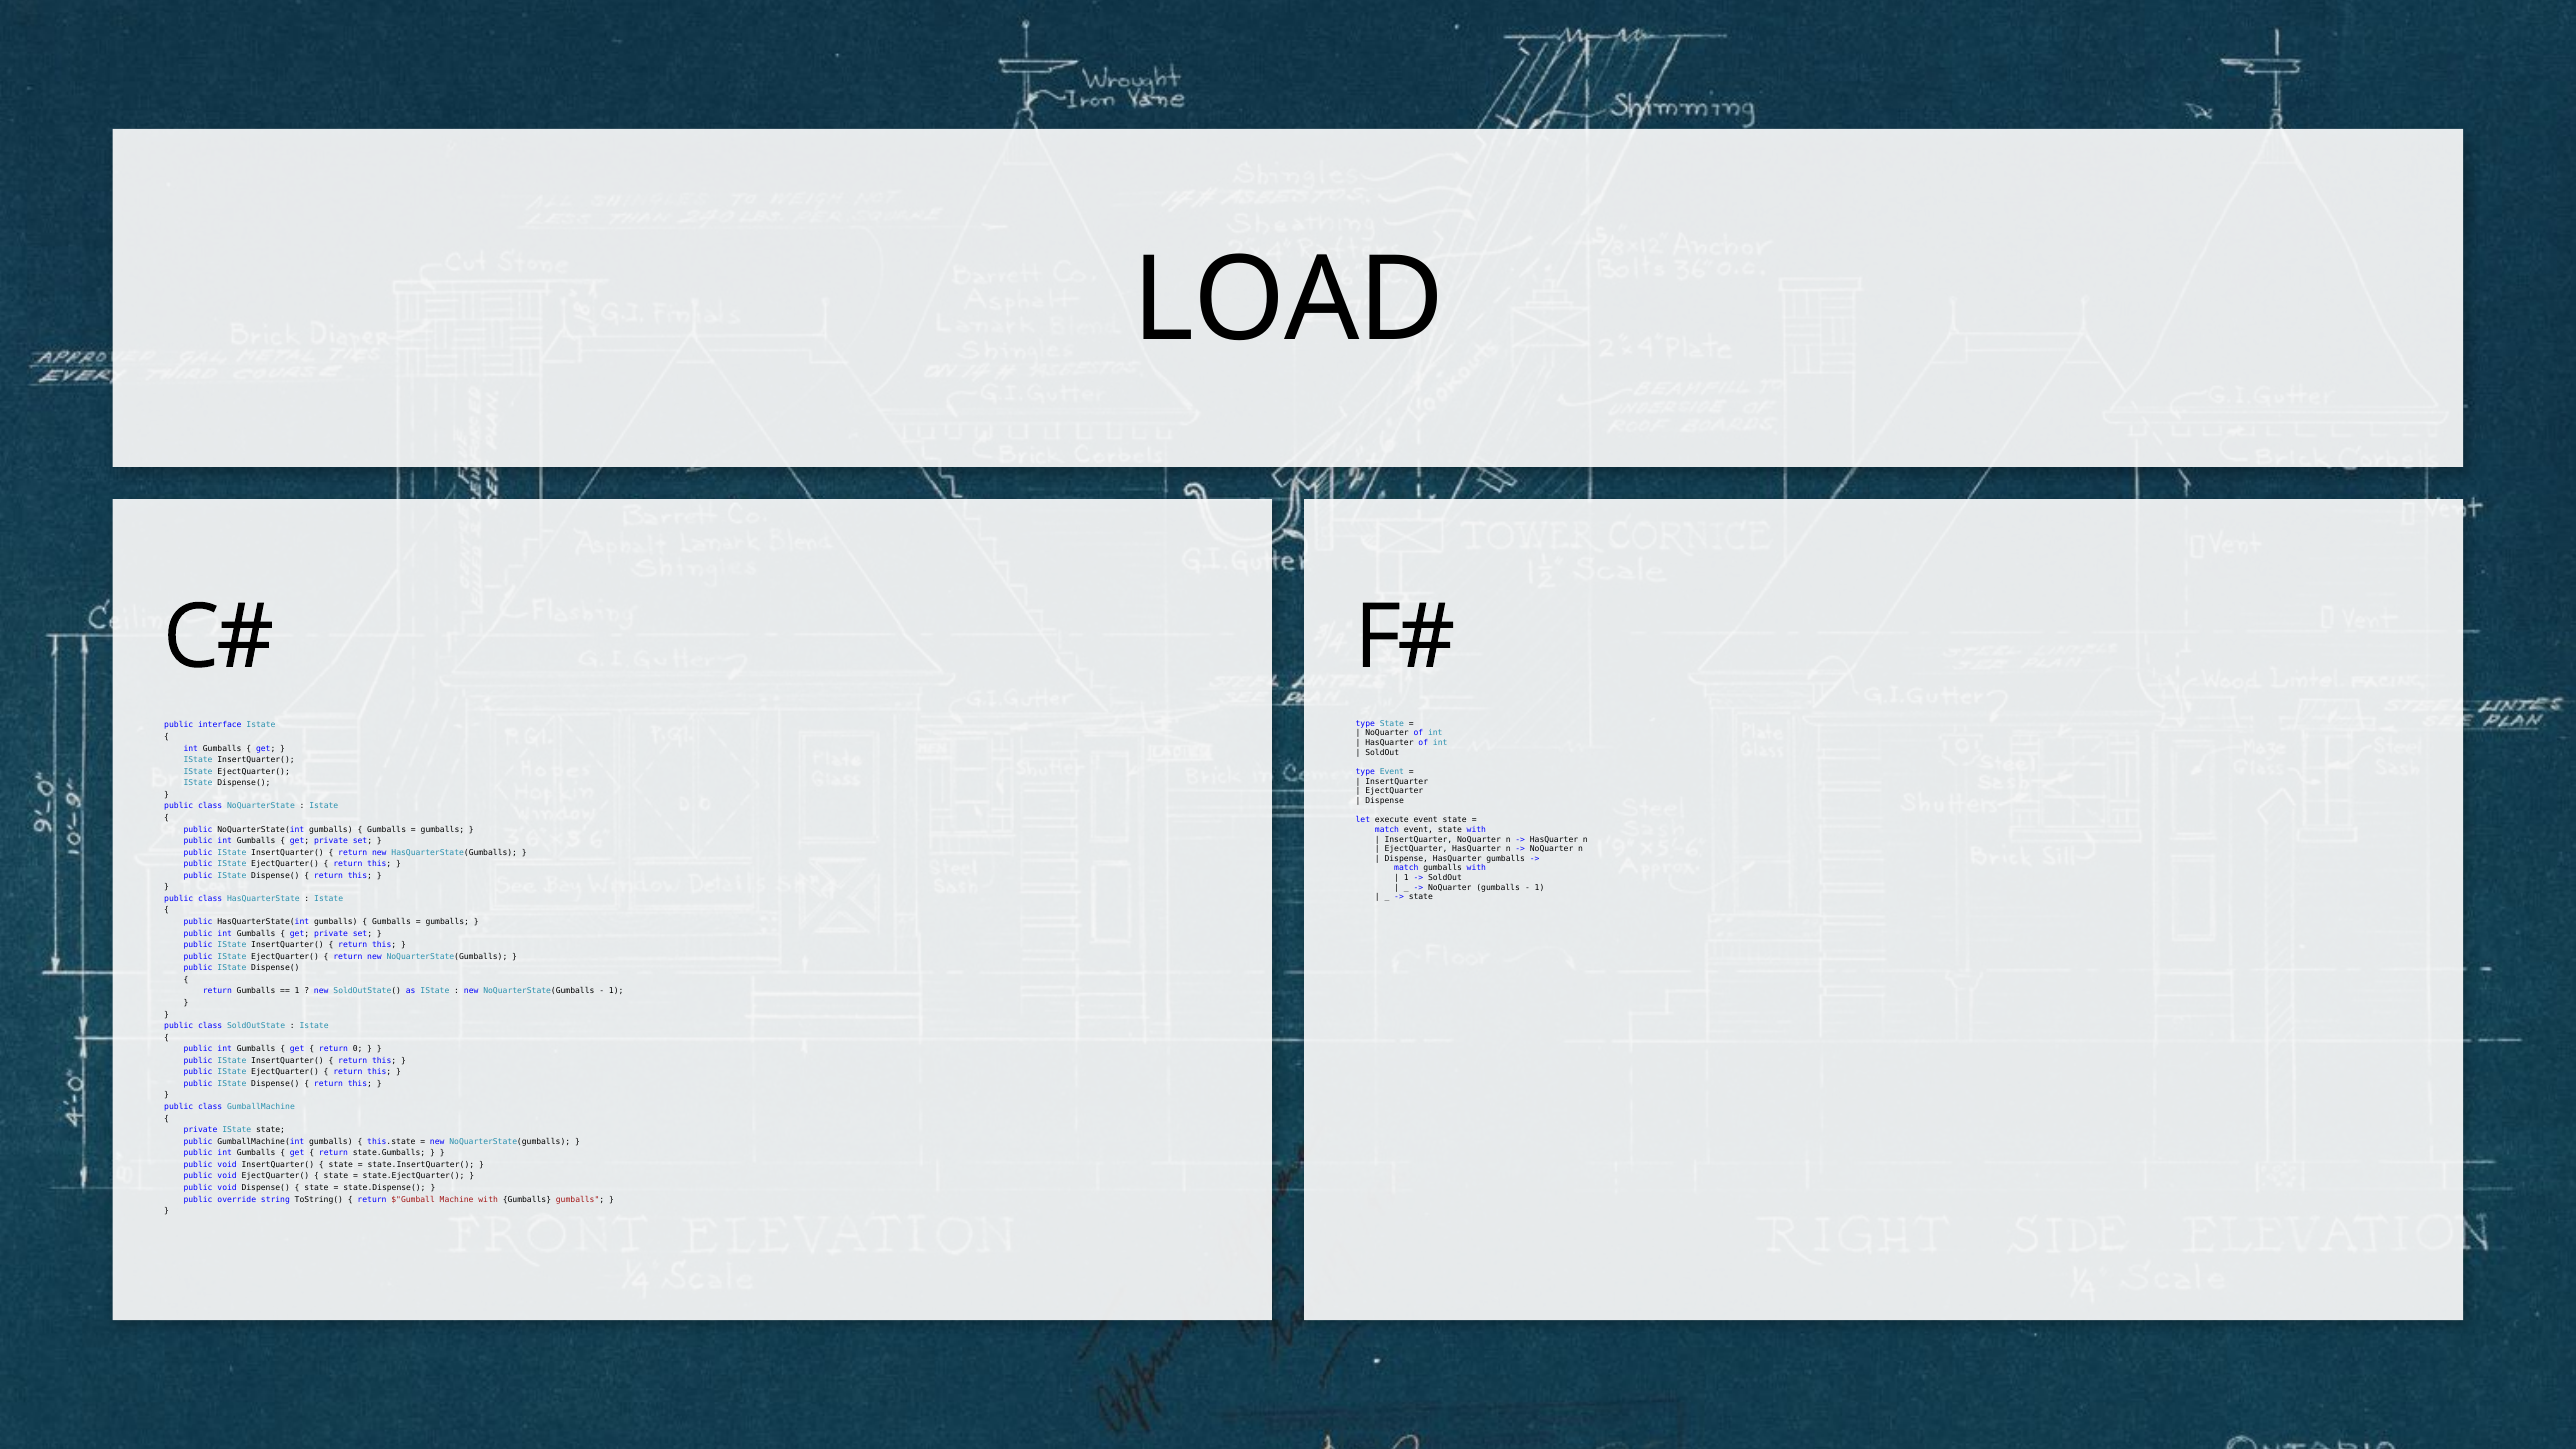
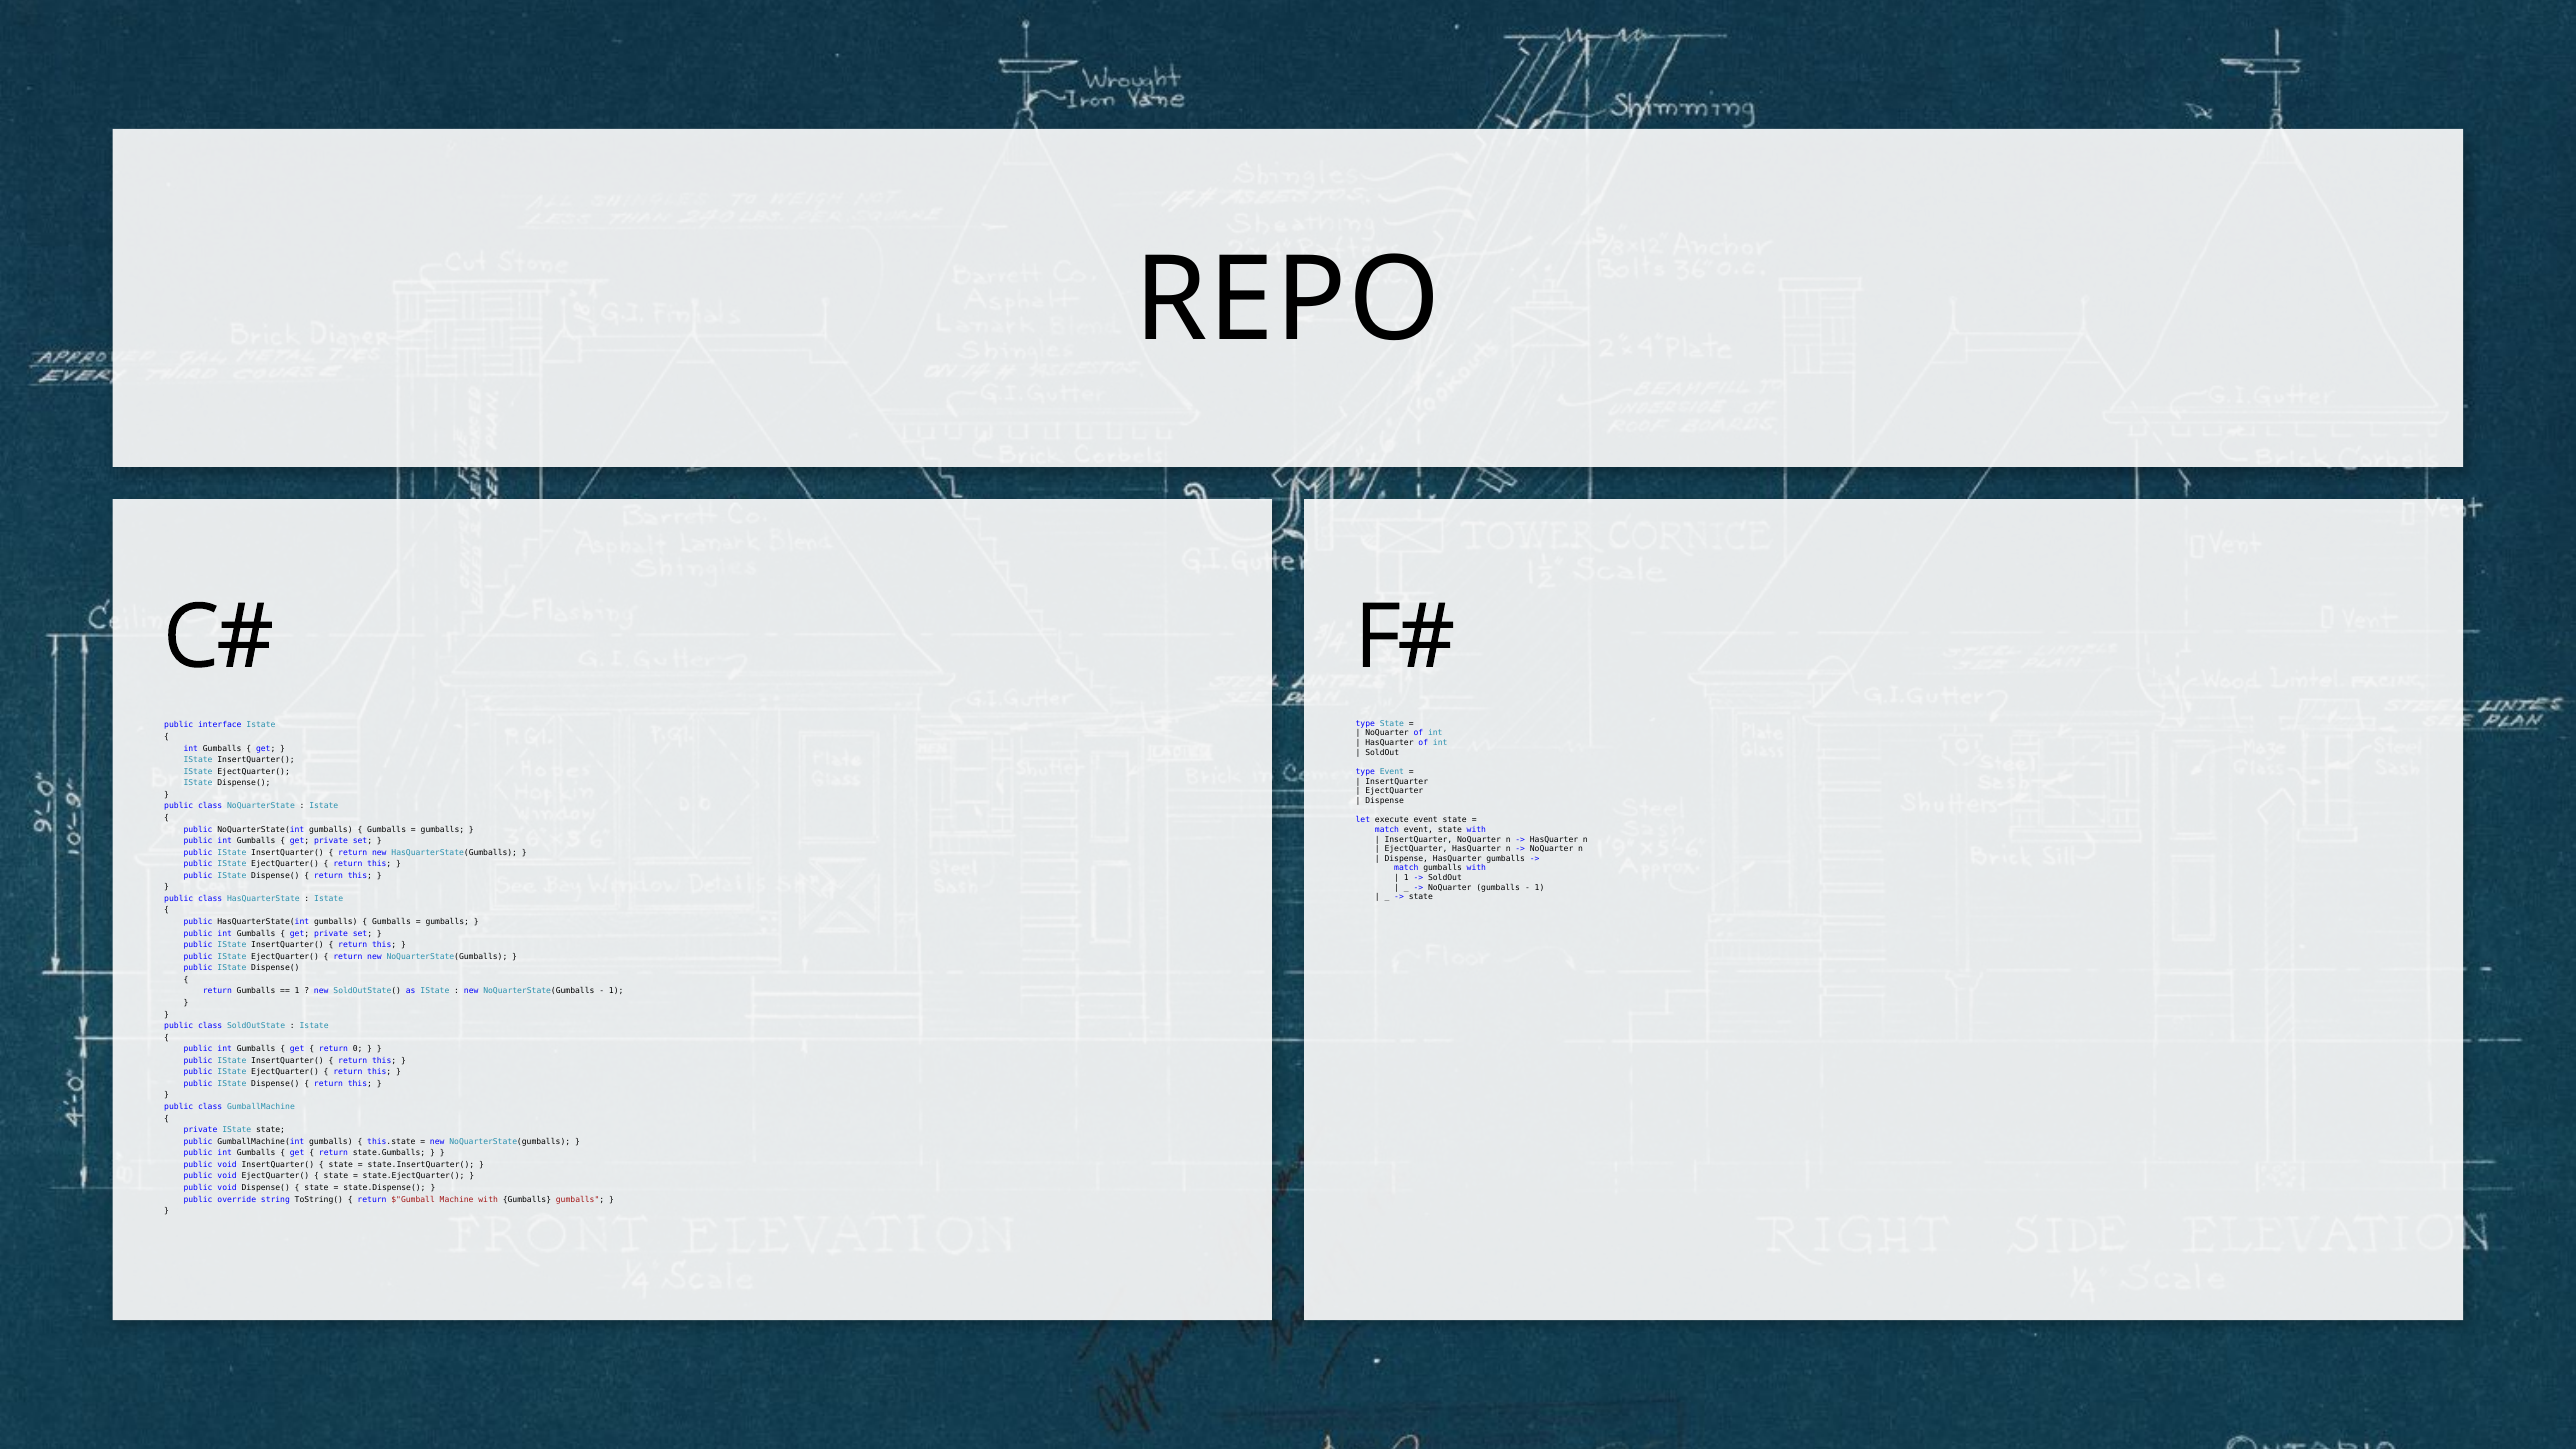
LOAD: LOAD -> REPO (1287, 300)
